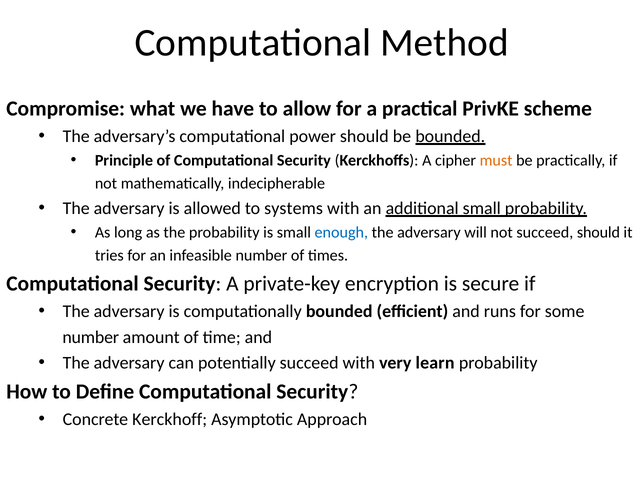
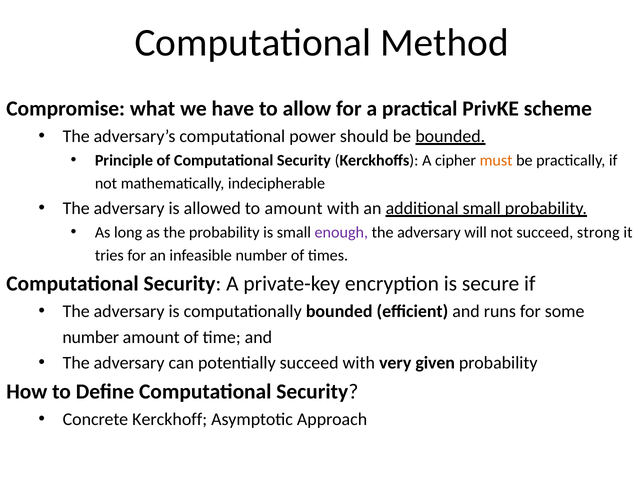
to systems: systems -> amount (294, 208)
enough colour: blue -> purple (341, 232)
succeed should: should -> strong (598, 232)
learn: learn -> given (435, 363)
